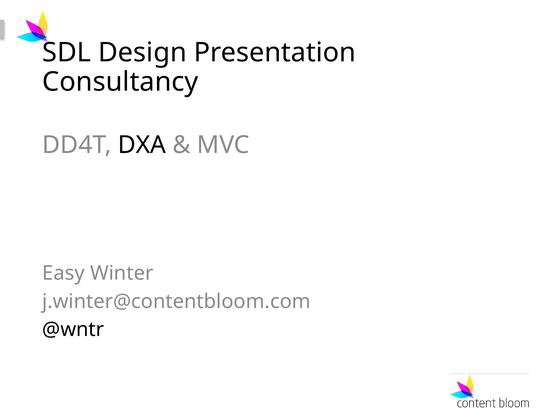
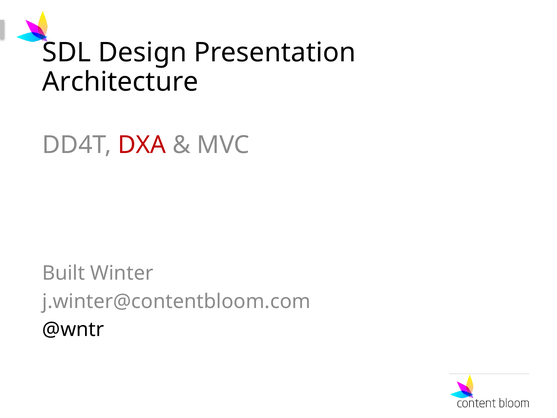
Consultancy: Consultancy -> Architecture (120, 82)
DXA colour: black -> red (142, 145)
Easy: Easy -> Built (64, 273)
